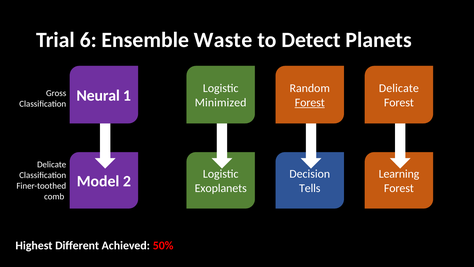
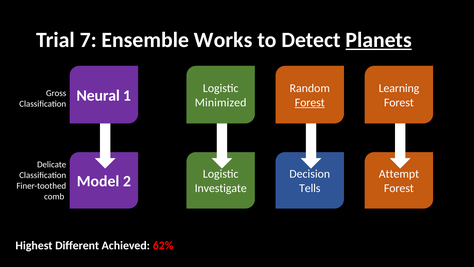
6: 6 -> 7 (88, 40)
Waste: Waste -> Works (223, 40)
Planets underline: none -> present (379, 40)
Delicate: Delicate -> Learning (399, 88)
Learning: Learning -> Attempt (399, 174)
Exoplanets: Exoplanets -> Investigate (221, 188)
50%: 50% -> 62% (163, 245)
